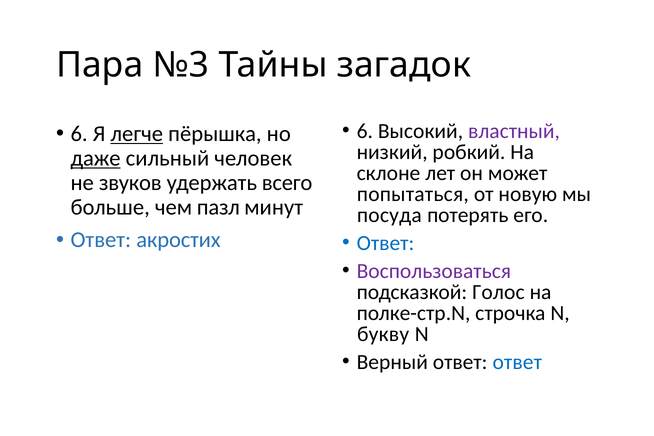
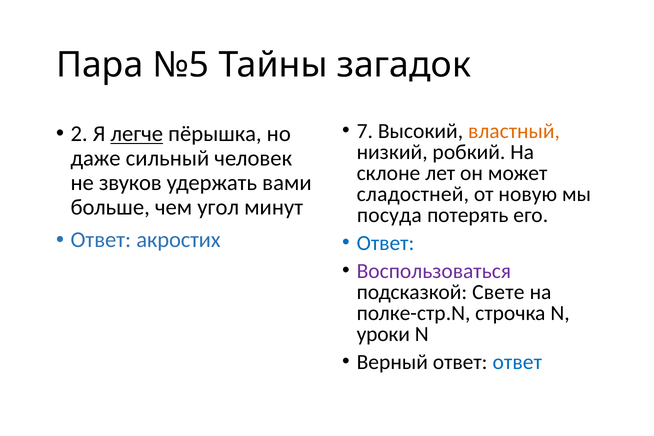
№3: №3 -> №5 (181, 65)
6: 6 -> 7 (365, 131)
властный colour: purple -> orange (514, 131)
6: 6 -> 2 (79, 134)
даже underline: present -> none (96, 158)
всего: всего -> вами (287, 183)
попытаться: попытаться -> сладостней (413, 194)
пазл: пазл -> угол (218, 207)
Голос: Голос -> Свете (498, 292)
букву: букву -> уроки (383, 334)
